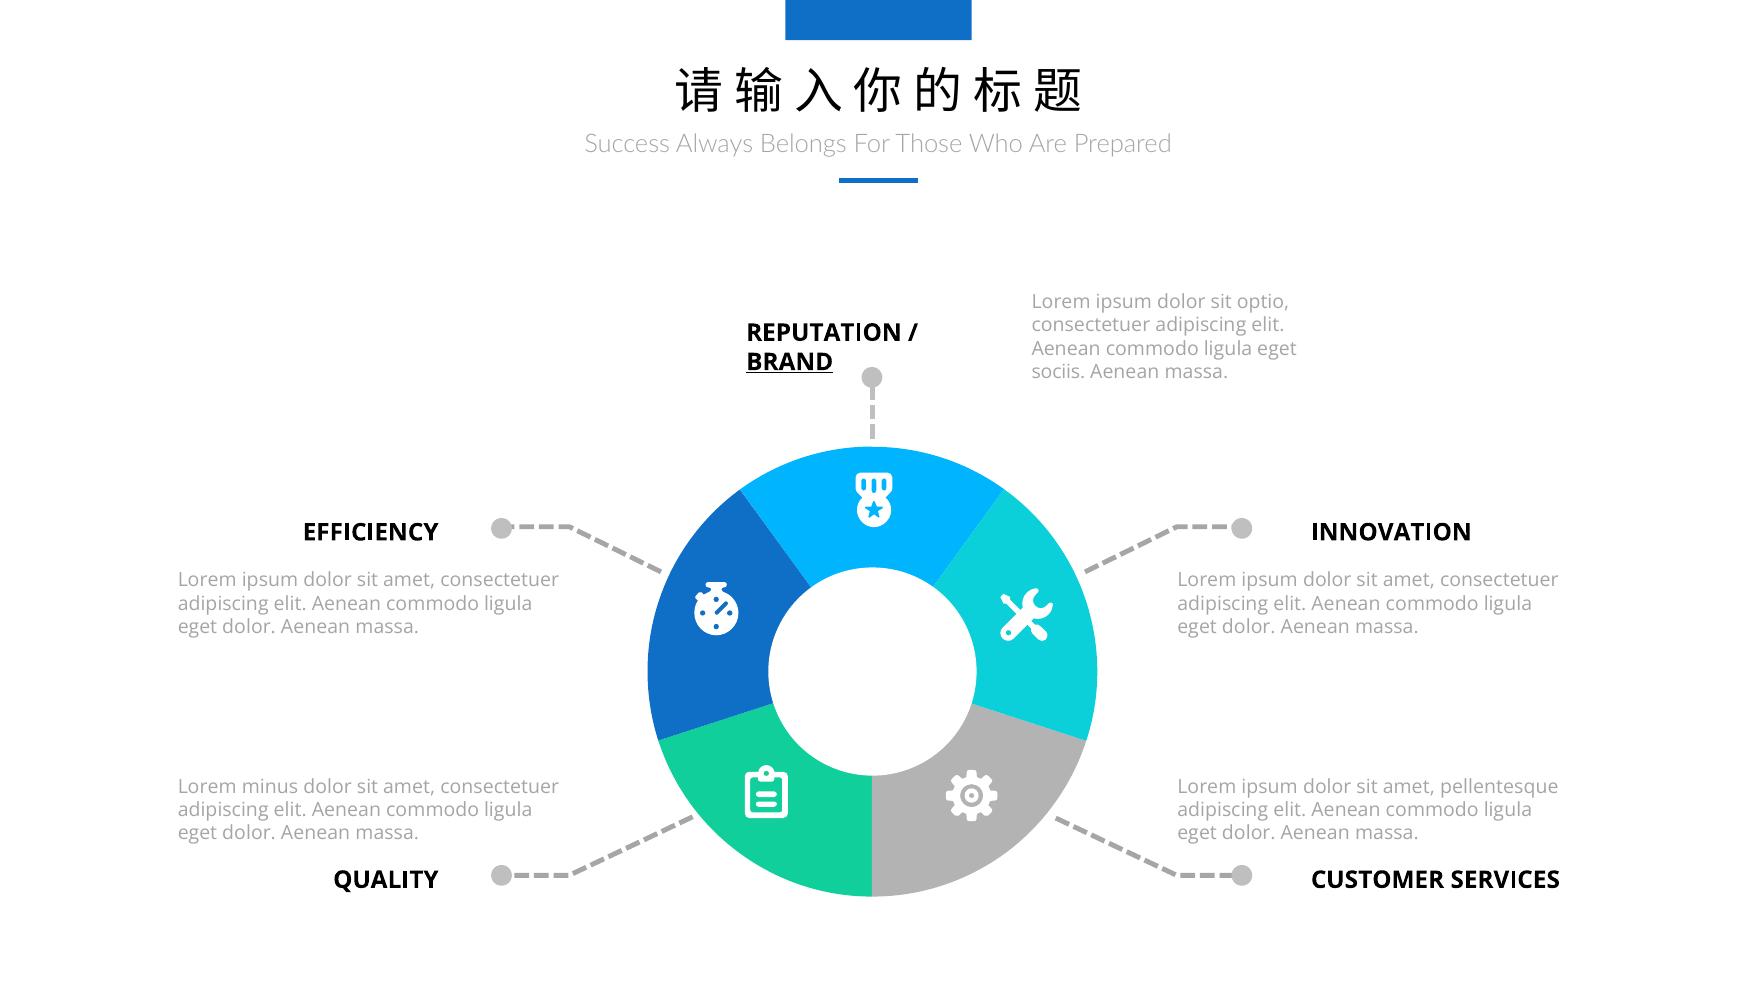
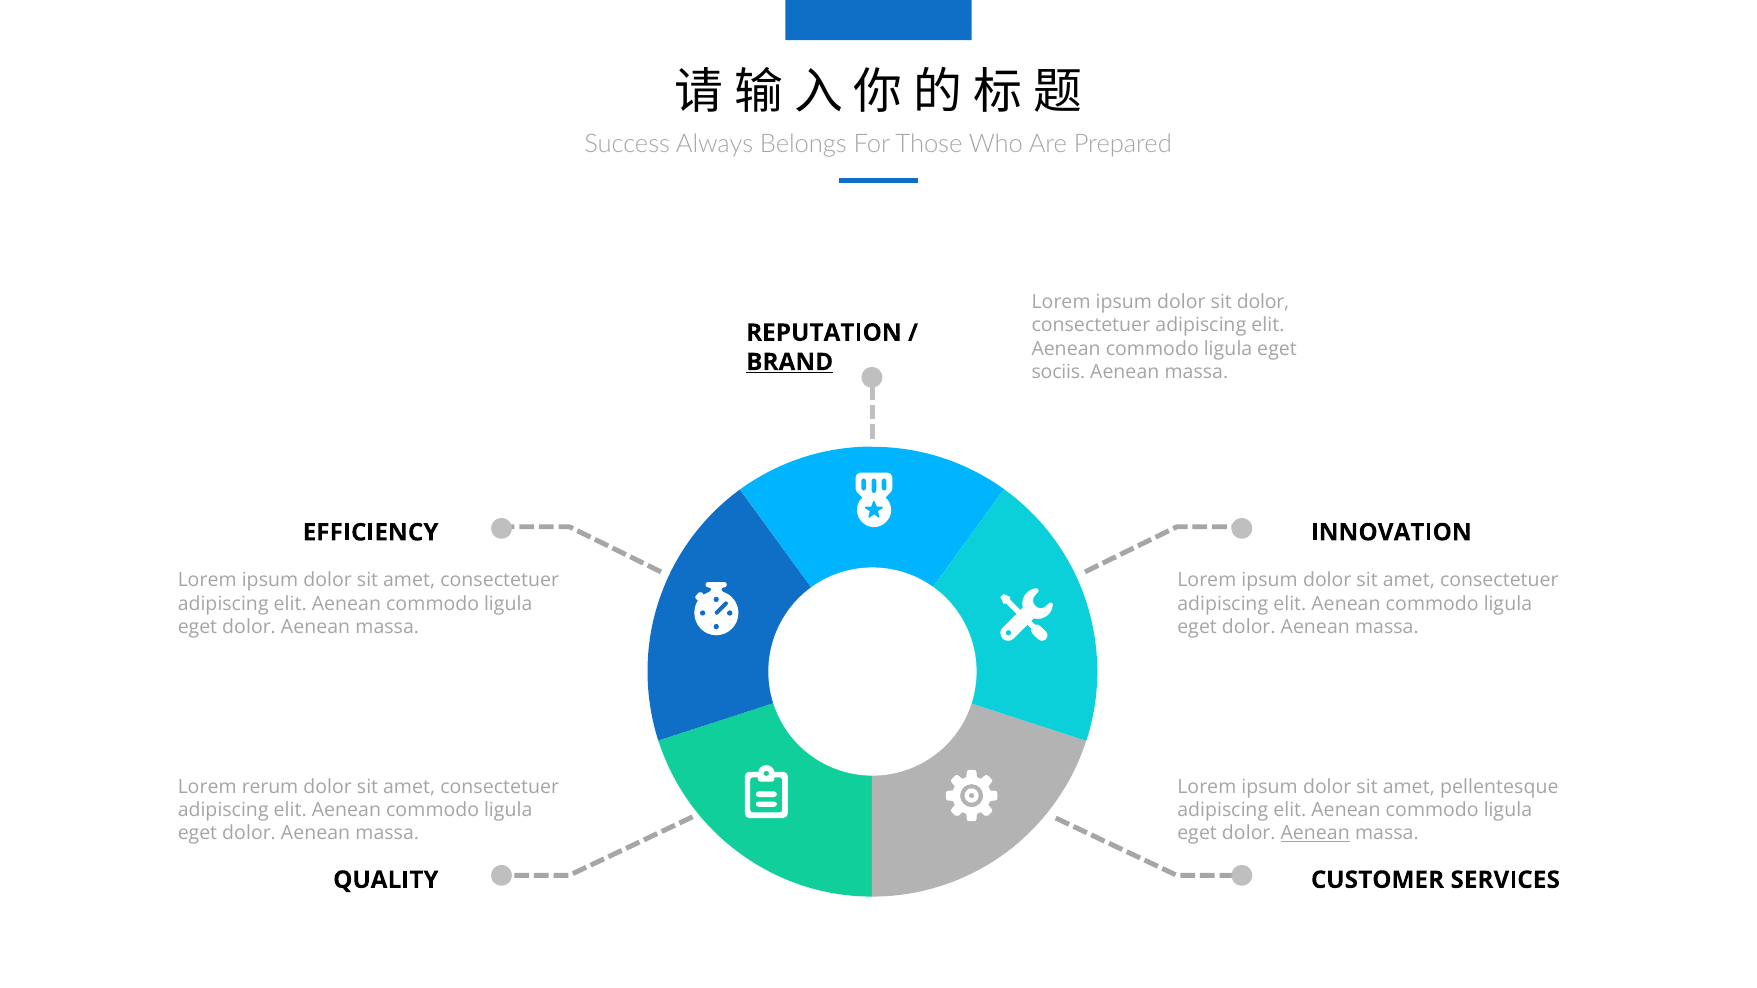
sit optio: optio -> dolor (1263, 302)
minus: minus -> rerum (270, 787)
Aenean underline: none -> present (1315, 834)
